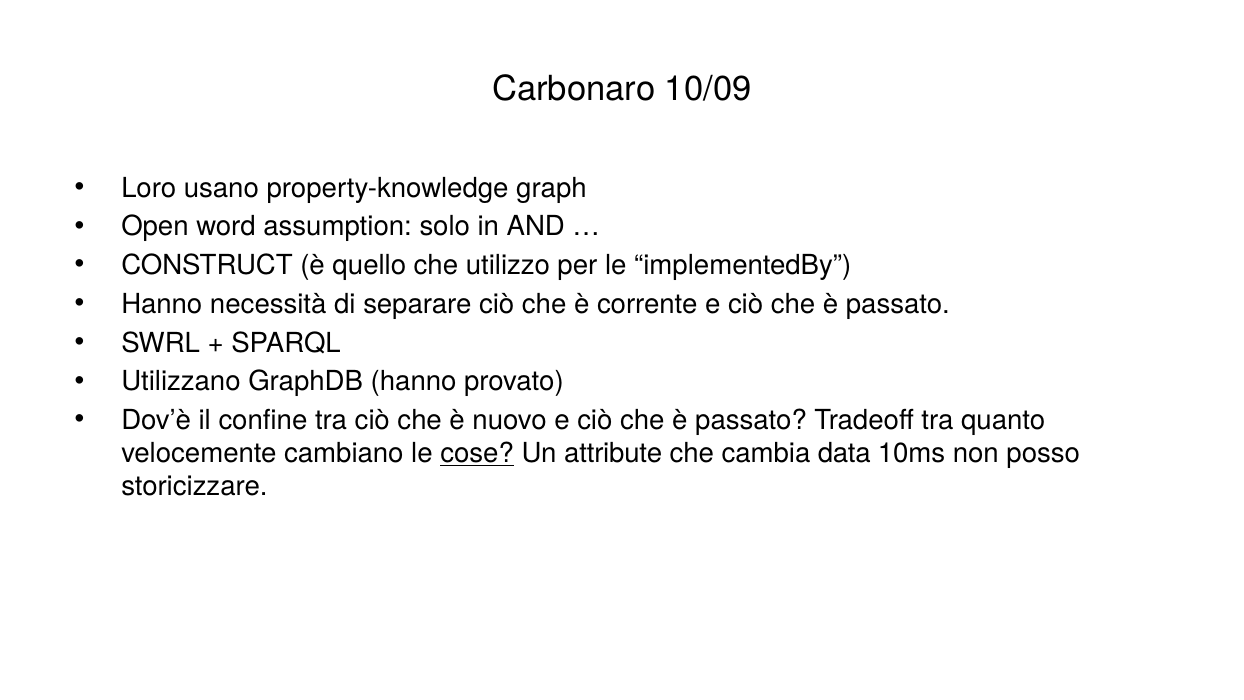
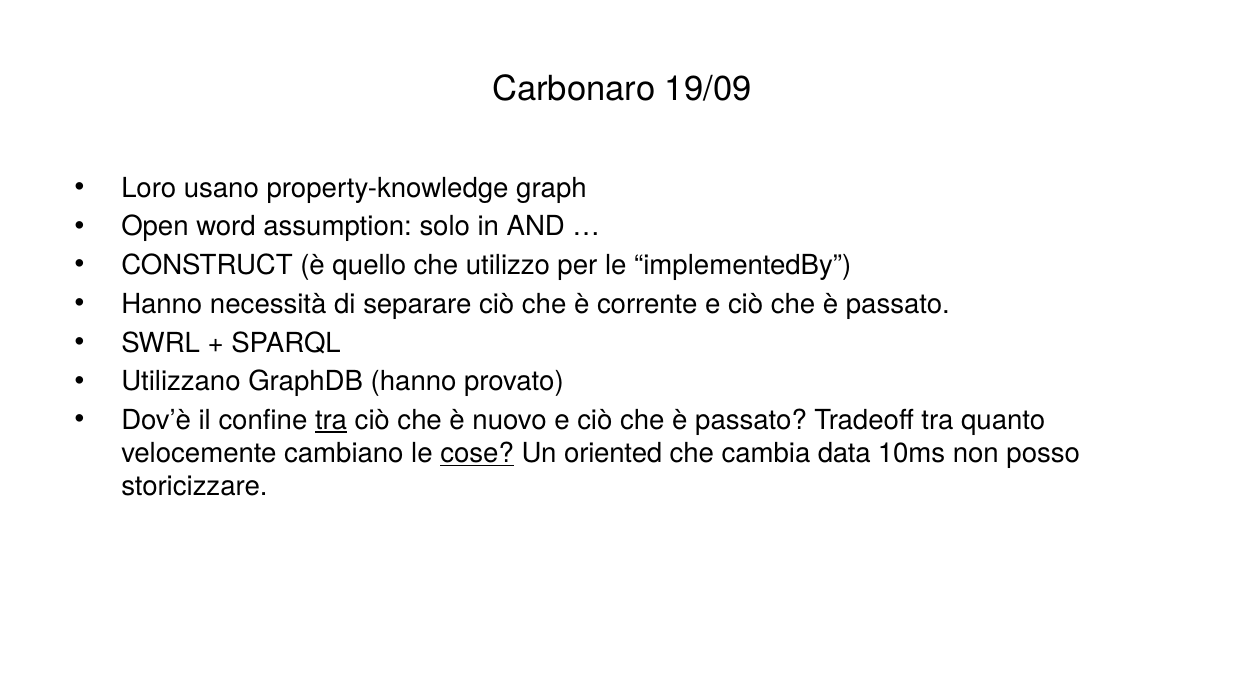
10/09: 10/09 -> 19/09 (708, 89)
tra underline: none -> present (331, 420)
attribute: attribute -> oriented (613, 453)
